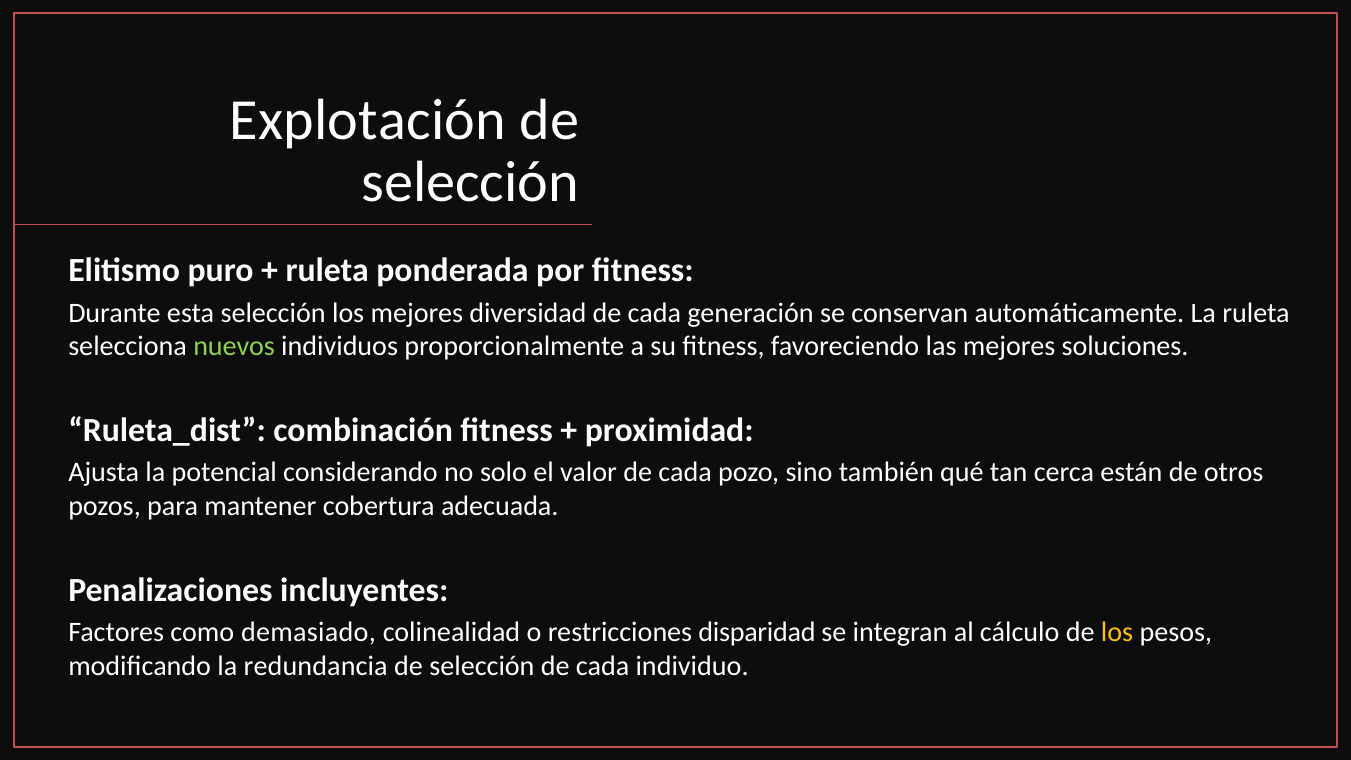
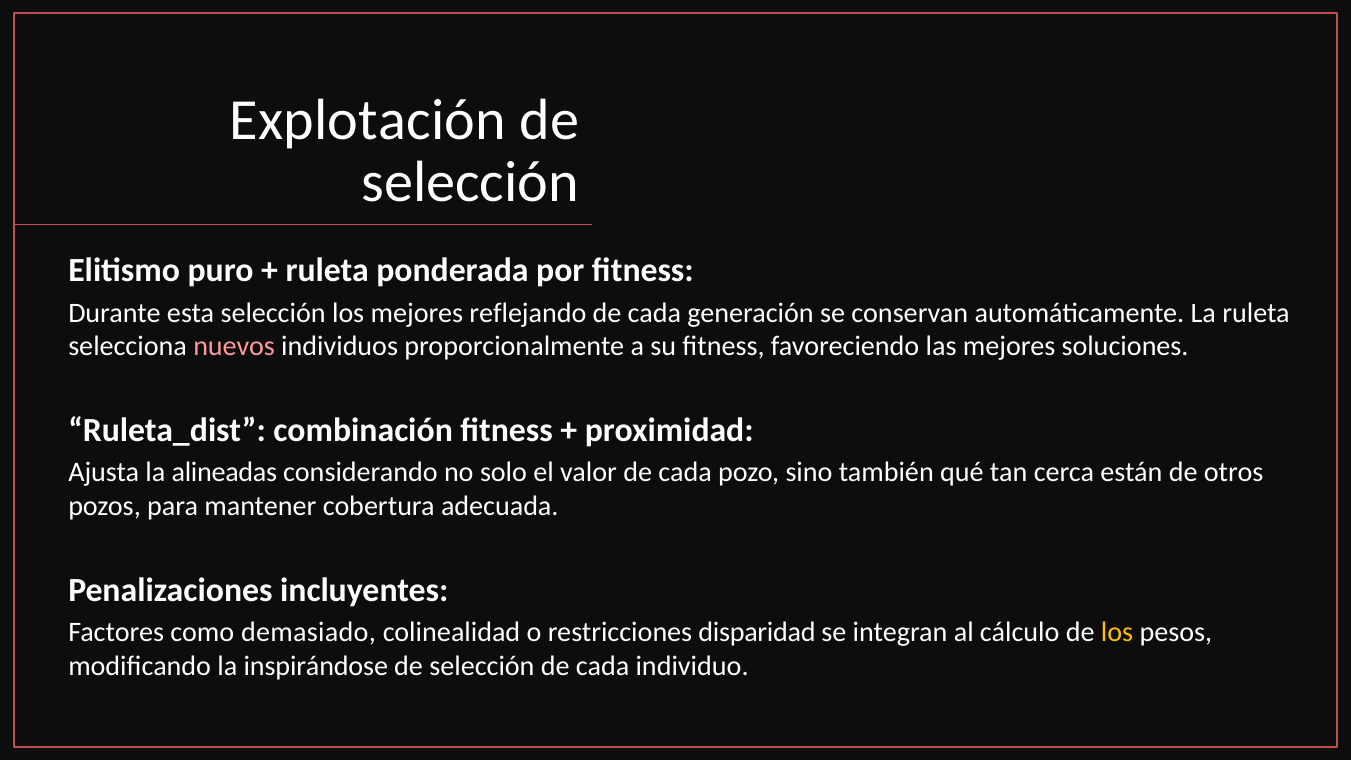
diversidad: diversidad -> reflejando (528, 313)
nuevos colour: light green -> pink (234, 346)
potencial: potencial -> alineadas (224, 473)
redundancia: redundancia -> inspirándose (316, 666)
